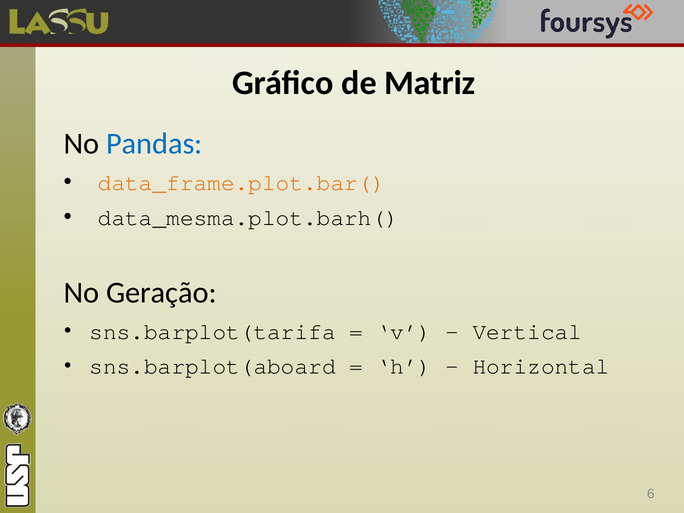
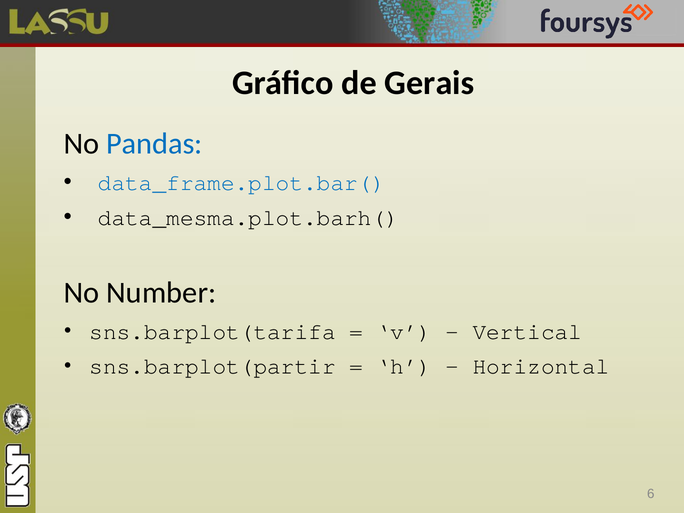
Matriz: Matriz -> Gerais (429, 83)
data_frame.plot.bar( colour: orange -> blue (242, 183)
Geração: Geração -> Number (161, 293)
sns.barplot(aboard: sns.barplot(aboard -> sns.barplot(partir (213, 366)
